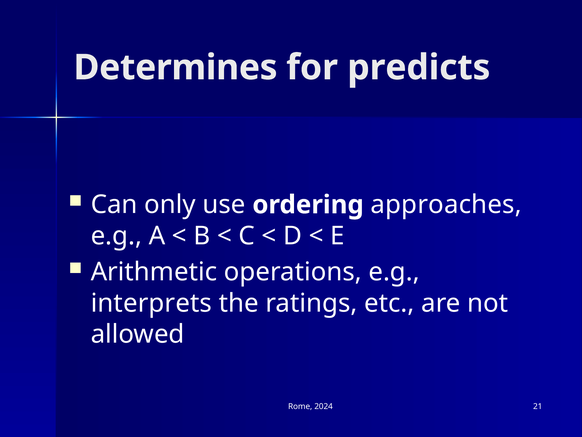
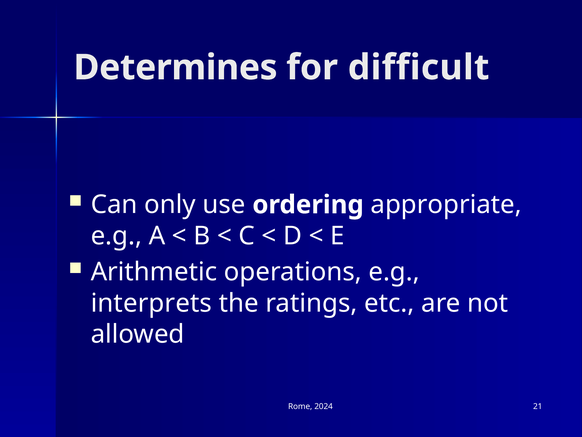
predicts: predicts -> difficult (419, 67)
approaches: approaches -> appropriate (446, 205)
